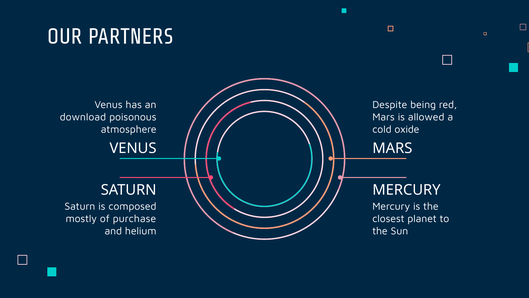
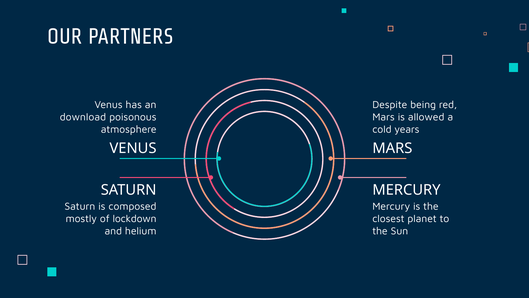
oxide: oxide -> years (407, 129)
purchase: purchase -> lockdown (135, 219)
